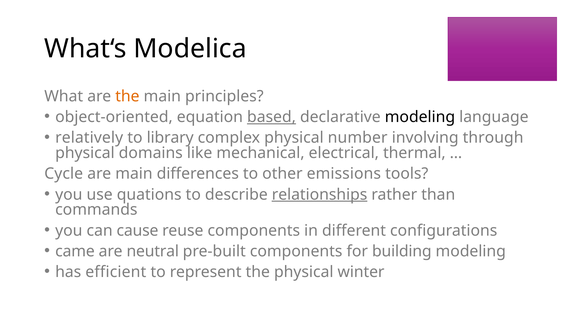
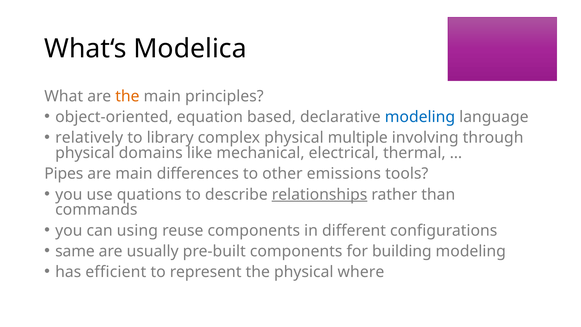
based underline: present -> none (271, 117)
modeling colour: black -> blue (420, 117)
number: number -> multiple (358, 138)
Cycle: Cycle -> Pipes (64, 174)
cause: cause -> using (137, 230)
came: came -> same (75, 251)
neutral: neutral -> usually (153, 251)
winter: winter -> where (361, 272)
